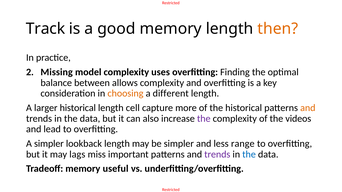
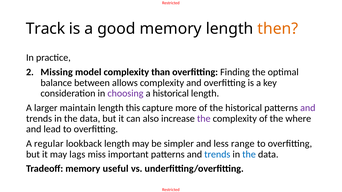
uses: uses -> than (161, 72)
choosing colour: orange -> purple (125, 94)
a different: different -> historical (171, 94)
larger historical: historical -> maintain (78, 108)
cell: cell -> this (133, 108)
and colour: orange -> purple (308, 108)
videos: videos -> where (298, 119)
A simpler: simpler -> regular (49, 144)
trends colour: purple -> blue (217, 155)
